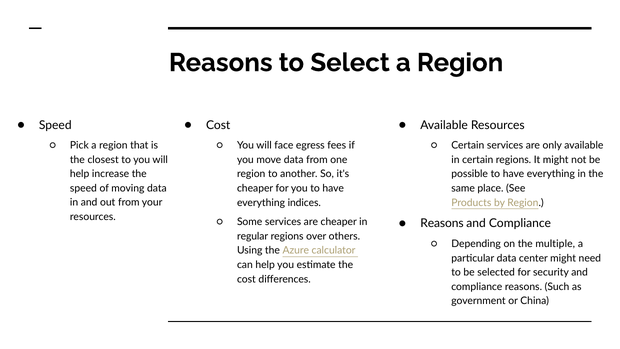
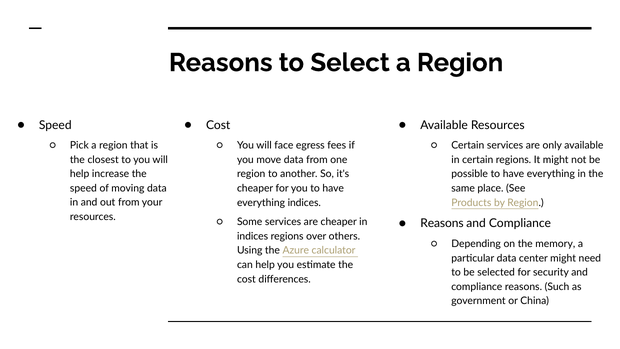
regular: regular -> indices (253, 236)
multiple: multiple -> memory (555, 244)
